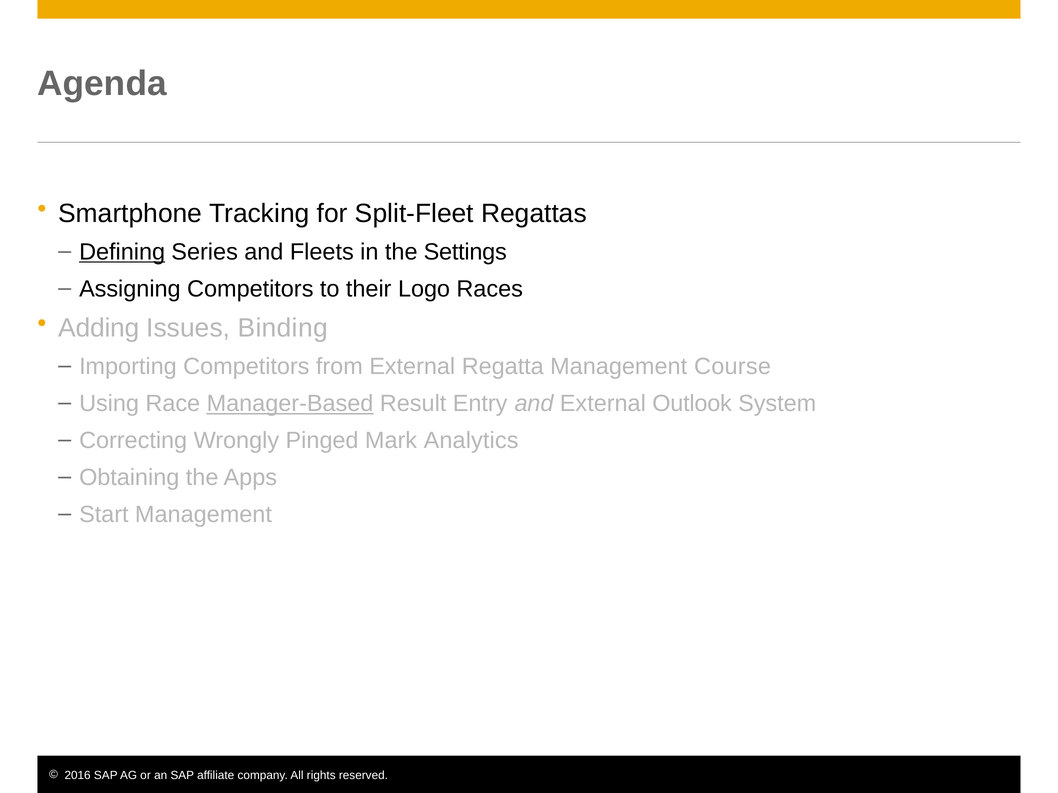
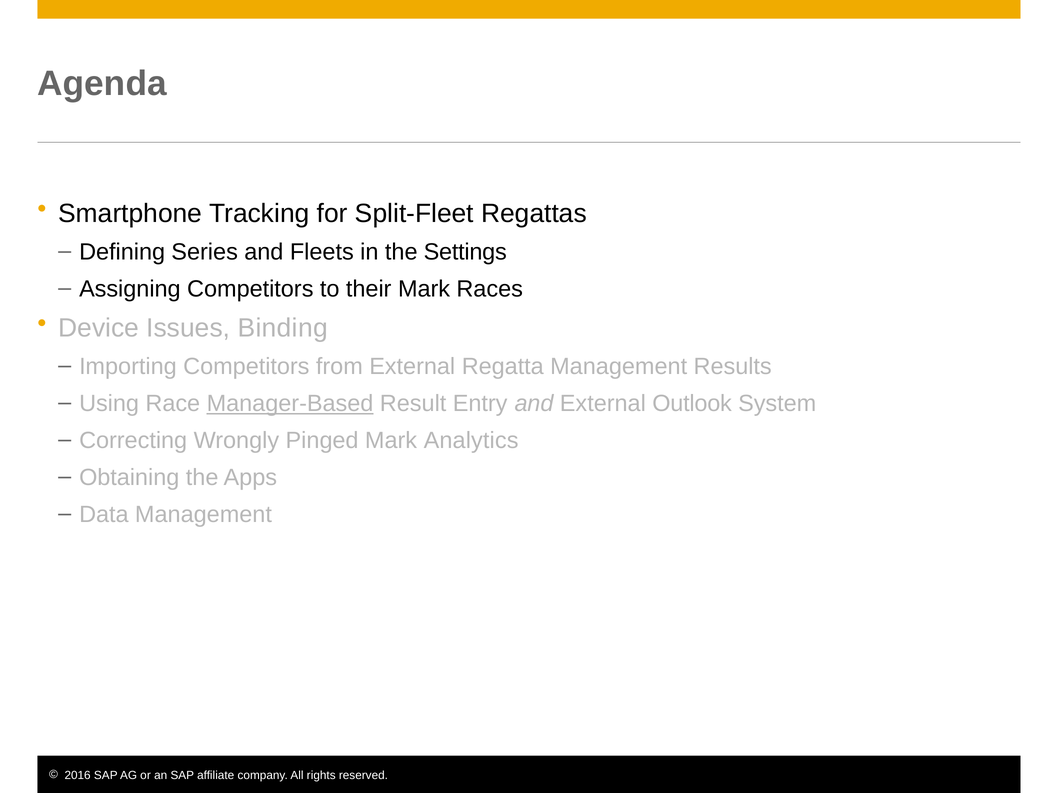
Defining underline: present -> none (122, 252)
their Logo: Logo -> Mark (424, 289)
Adding: Adding -> Device (99, 328)
Course: Course -> Results (733, 367)
Start: Start -> Data (104, 515)
